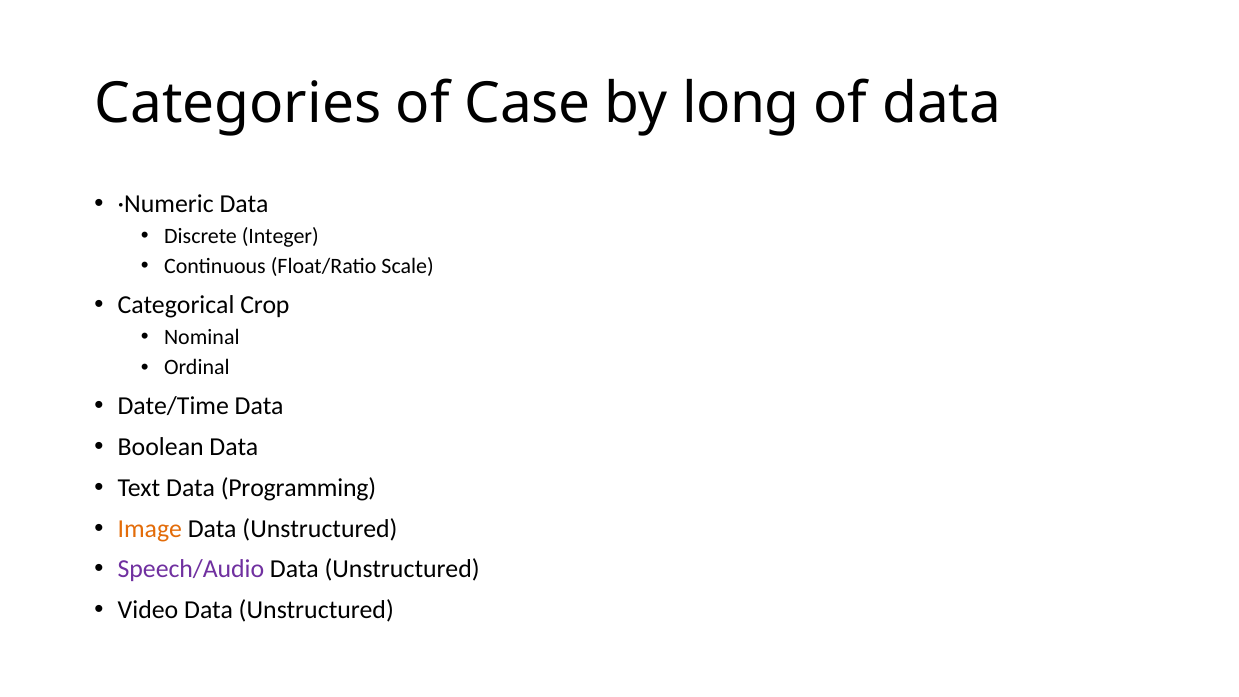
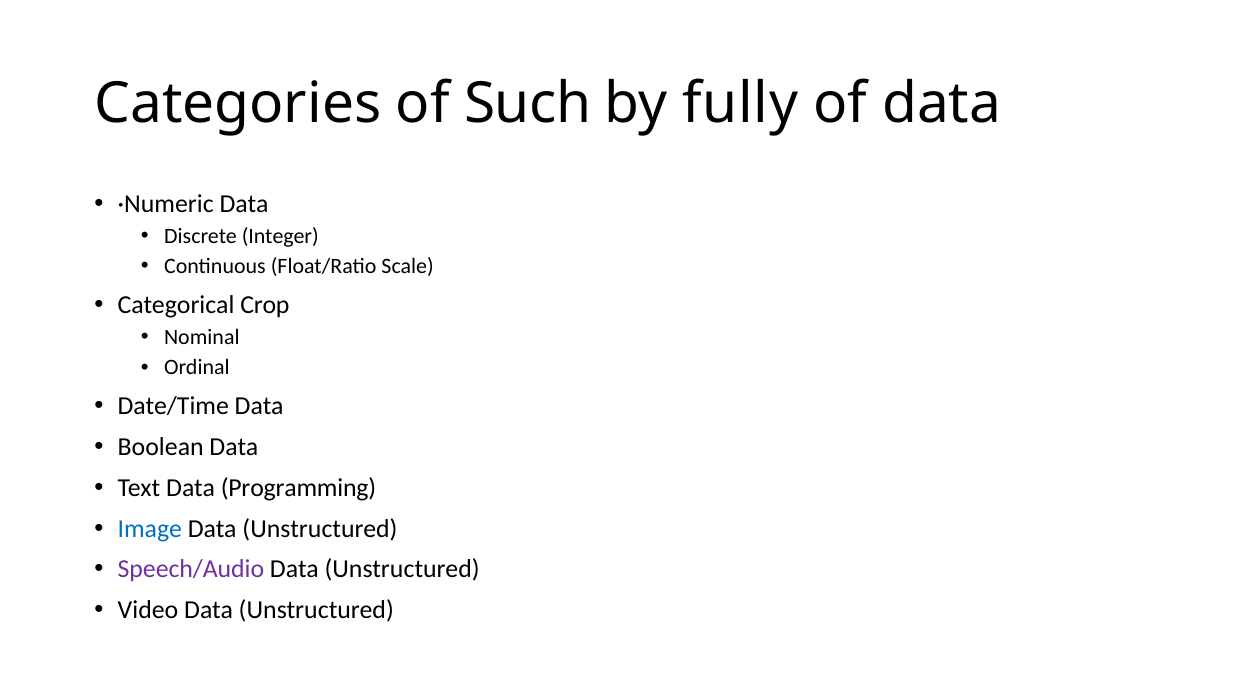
Case: Case -> Such (528, 104)
long: long -> fully (740, 104)
Image colour: orange -> blue (150, 528)
